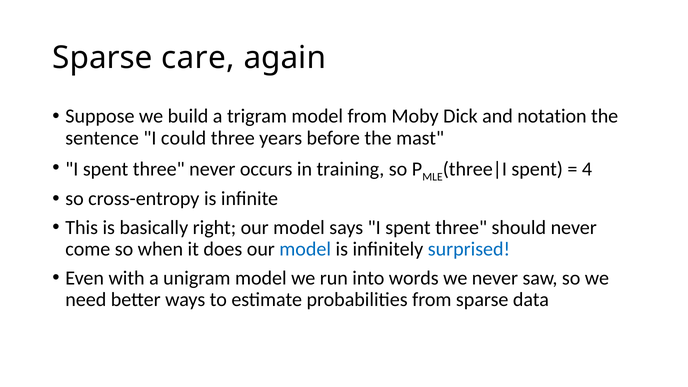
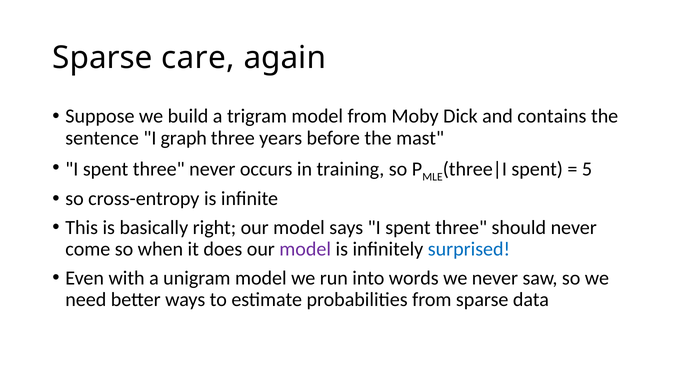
notation: notation -> contains (552, 116)
could: could -> graph (184, 138)
4: 4 -> 5 (587, 169)
model colour: blue -> purple (305, 249)
